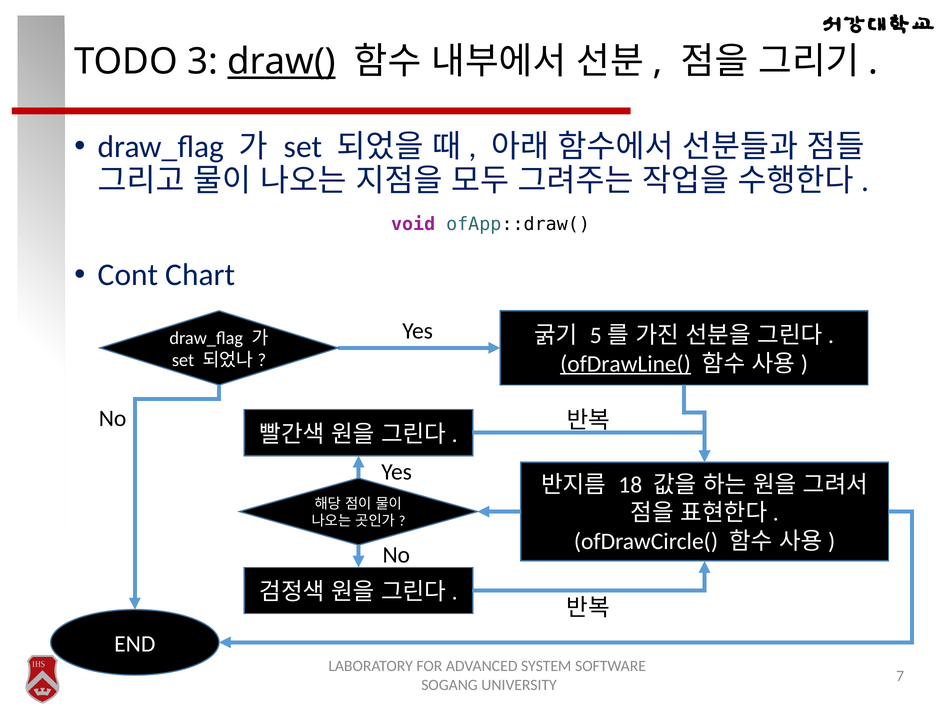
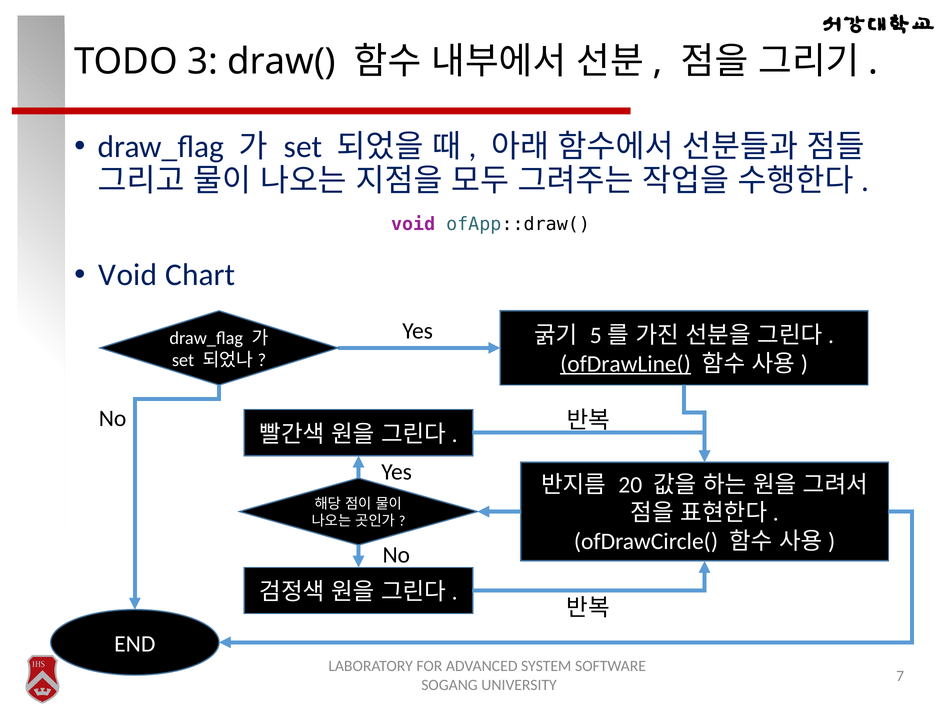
draw( underline: present -> none (282, 62)
Cont: Cont -> Void (128, 275)
18: 18 -> 20 (630, 484)
